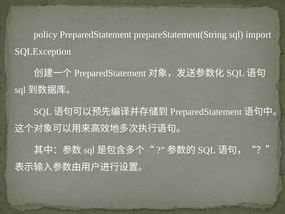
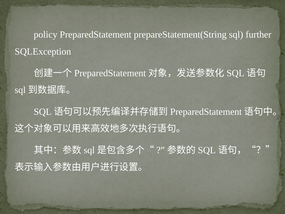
import: import -> further (258, 35)
